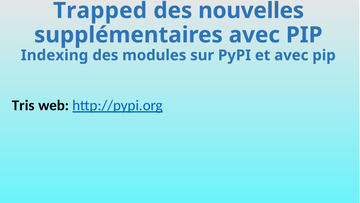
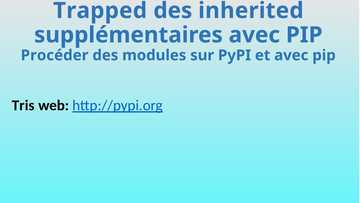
nouvelles: nouvelles -> inherited (251, 11)
Indexing: Indexing -> Procéder (55, 55)
